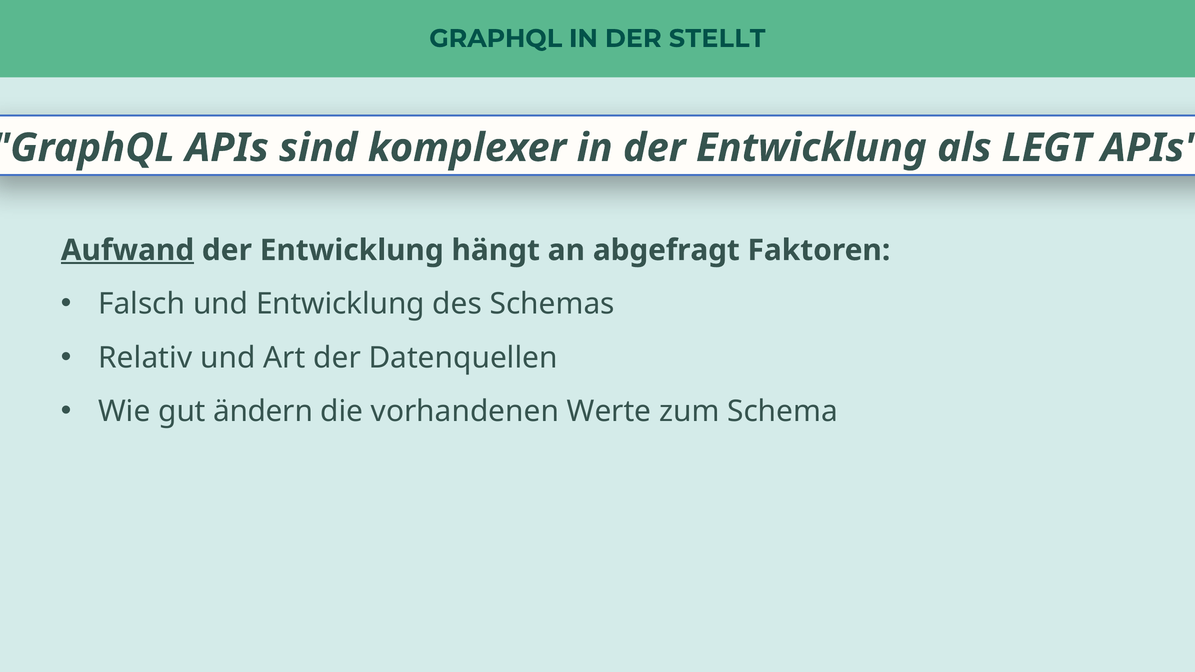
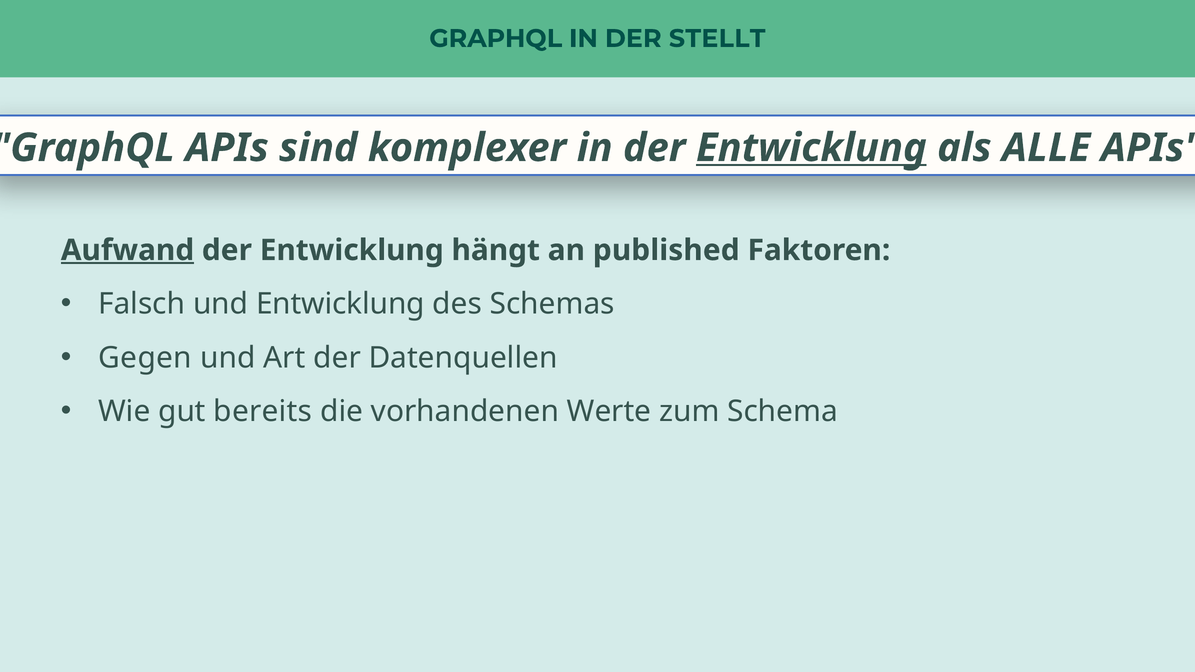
Entwicklung underline: none -> present (811, 148)
LEGT: LEGT -> ALLE (1046, 148)
abgefragt: abgefragt -> published (666, 250)
Relativ: Relativ -> Gegen (145, 358)
ändern: ändern -> bereits (263, 412)
